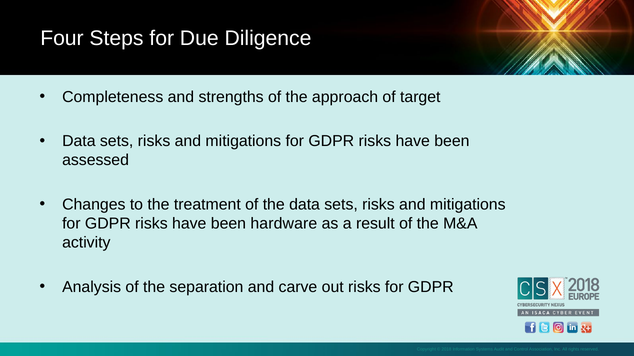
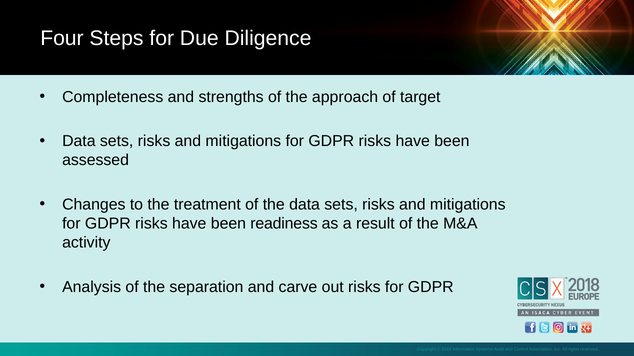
hardware: hardware -> readiness (284, 224)
